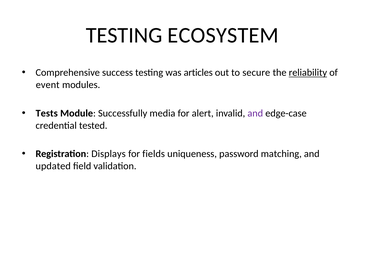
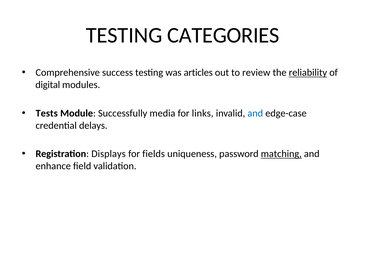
ECOSYSTEM: ECOSYSTEM -> CATEGORIES (223, 35)
secure: secure -> review (256, 73)
event: event -> digital (48, 85)
alert: alert -> links (203, 113)
and colour: purple -> blue (255, 113)
tested: tested -> delays (93, 125)
matching underline: none -> present (281, 154)
updated: updated -> enhance (53, 166)
